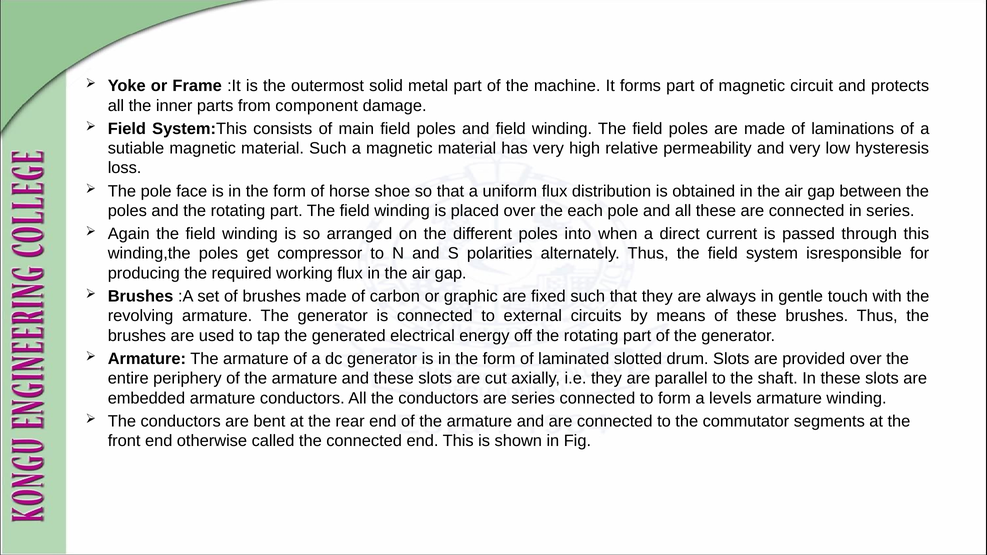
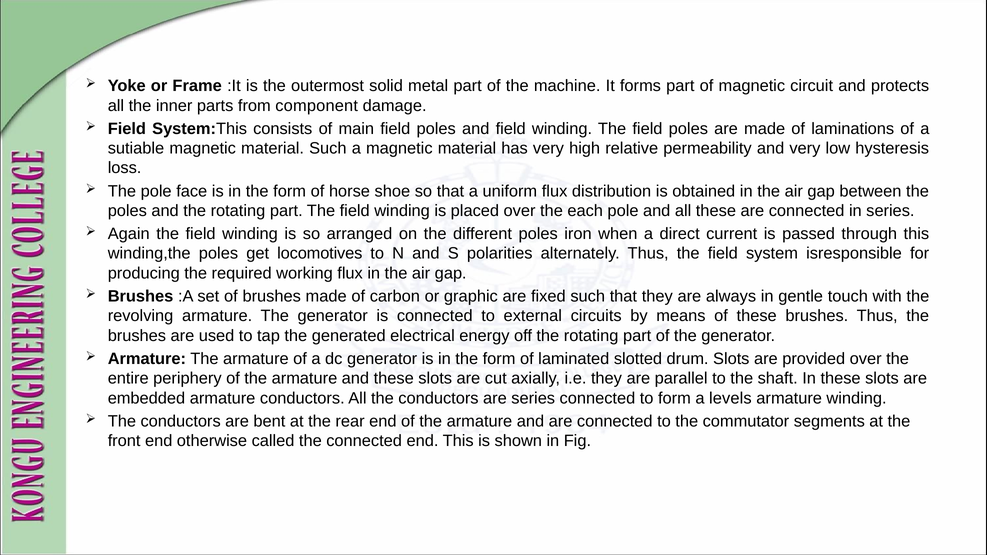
into: into -> iron (578, 234)
compressor: compressor -> locomotives (320, 254)
